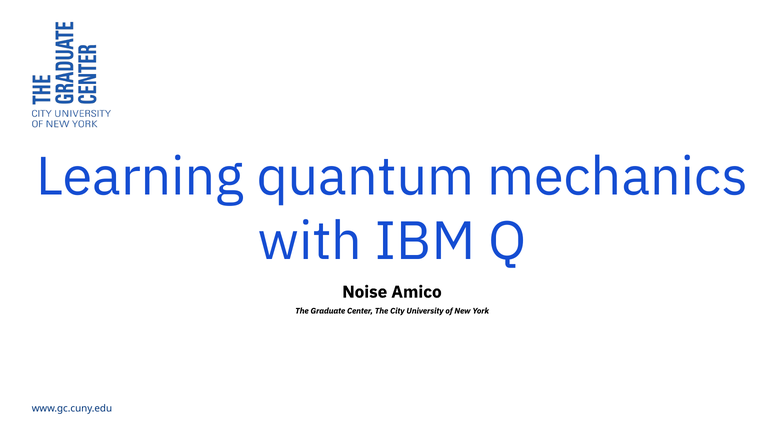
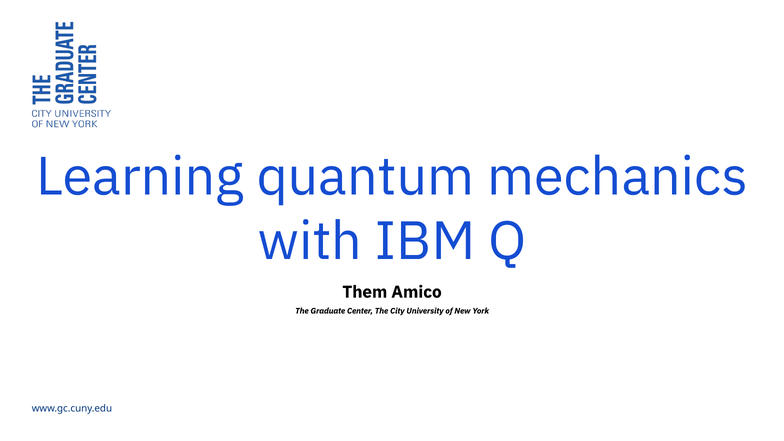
Noise: Noise -> Them (365, 292)
